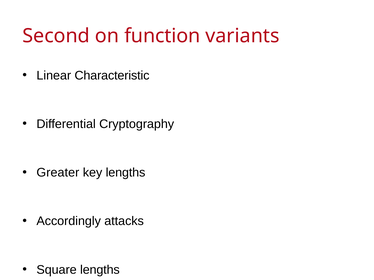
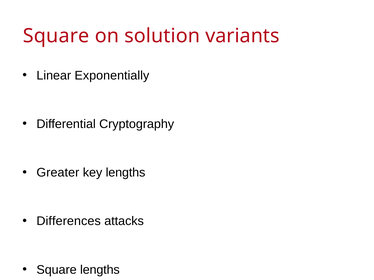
Second: Second -> Square (56, 36)
function: function -> solution (162, 36)
Characteristic: Characteristic -> Exponentially (112, 76)
Accordingly: Accordingly -> Differences (69, 222)
